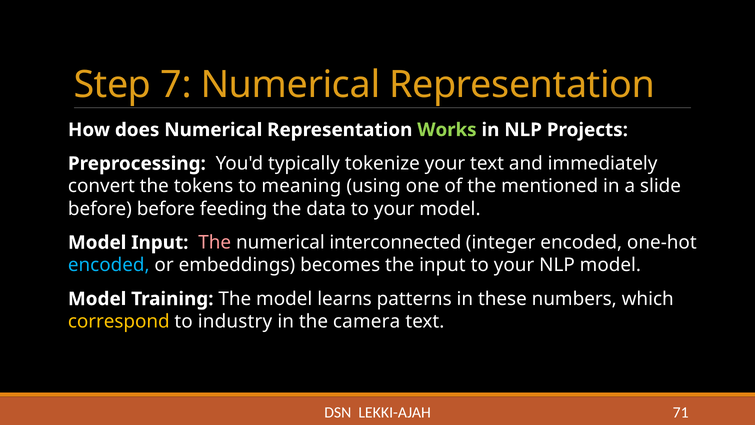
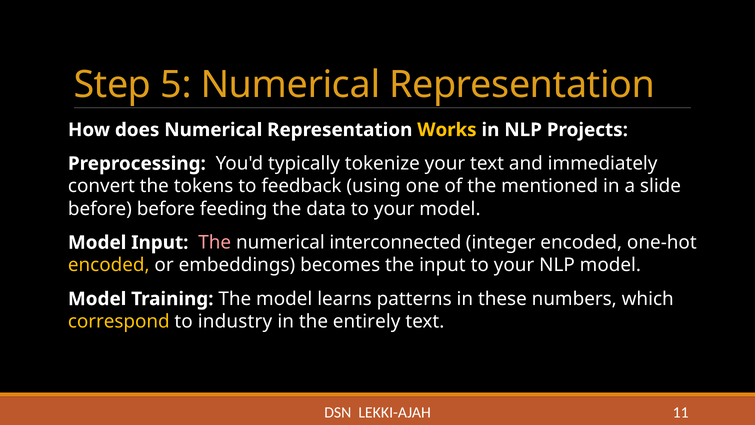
7: 7 -> 5 (176, 85)
Works colour: light green -> yellow (447, 130)
meaning: meaning -> feedback (302, 186)
encoded colour: light blue -> yellow (109, 265)
camera: camera -> entirely (367, 321)
71: 71 -> 11 (681, 412)
